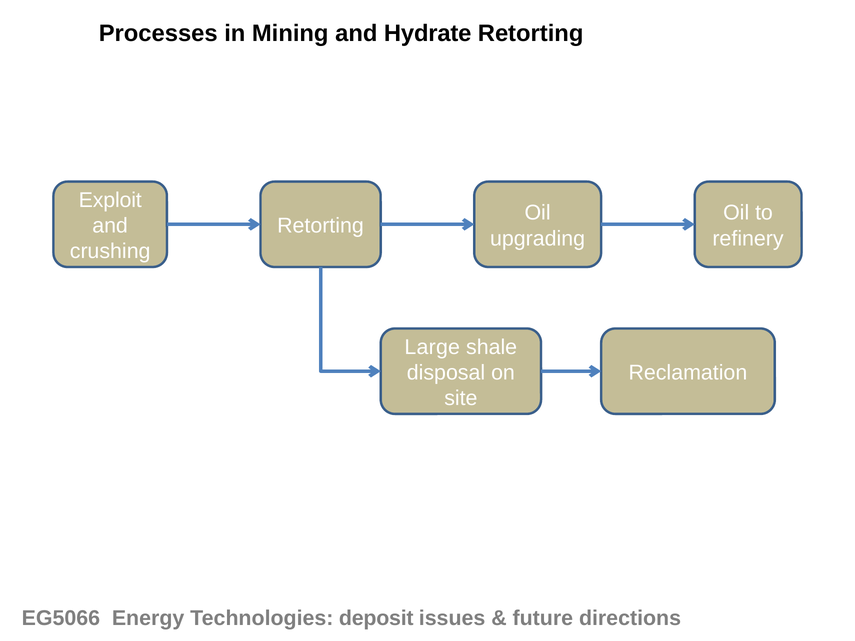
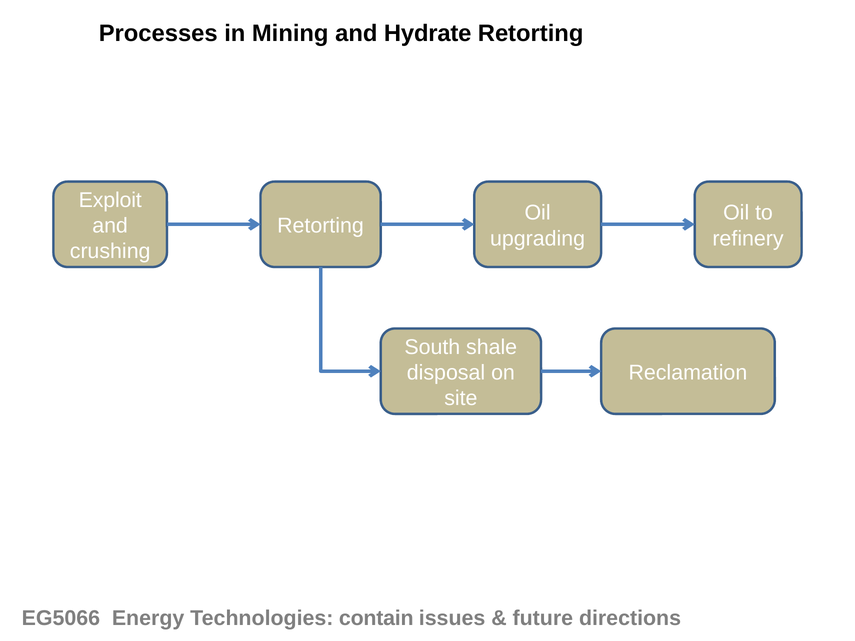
Large: Large -> South (432, 347)
deposit: deposit -> contain (376, 619)
